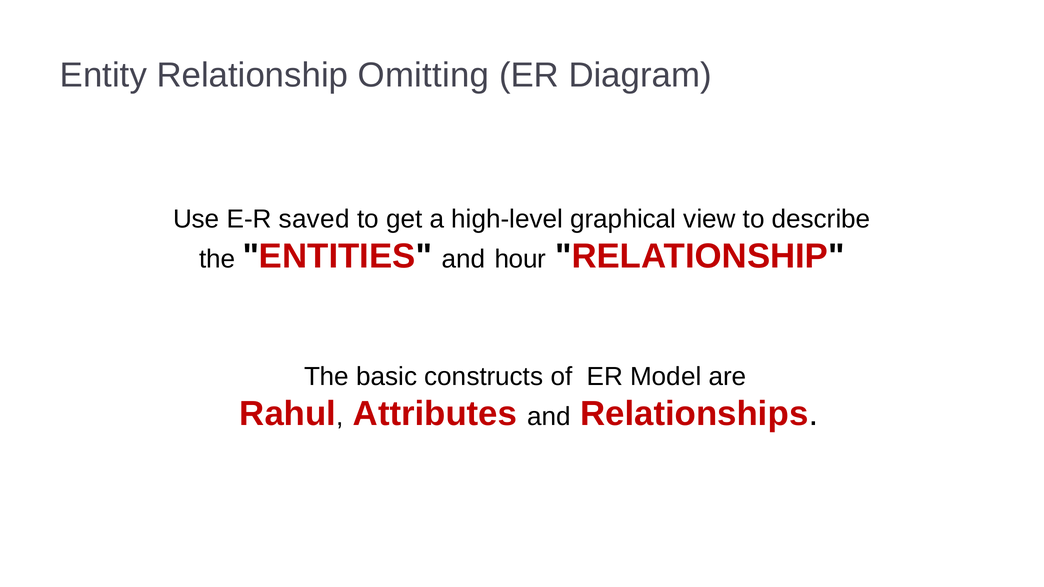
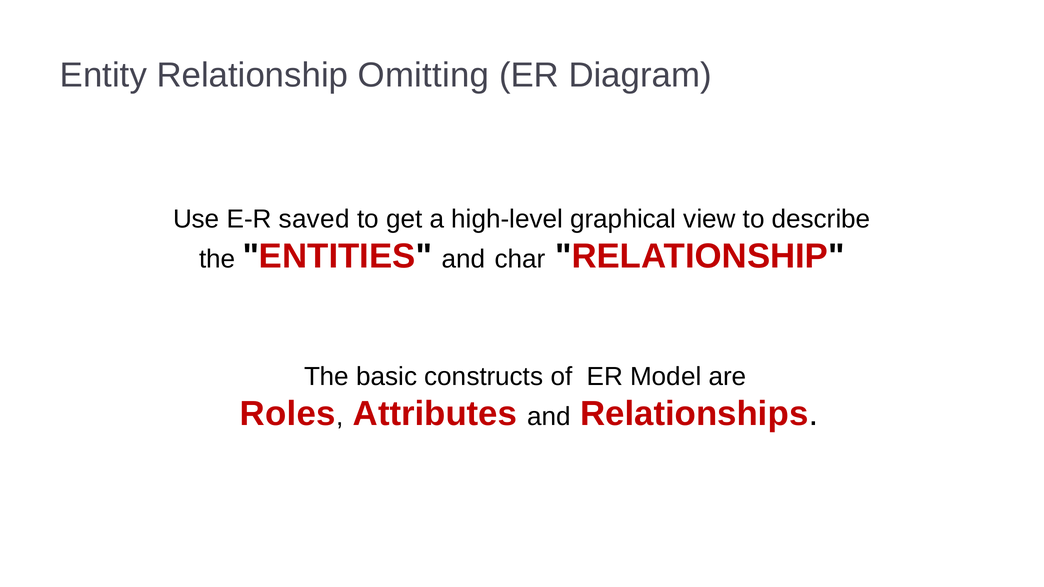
hour: hour -> char (520, 259)
Rahul: Rahul -> Roles (288, 414)
